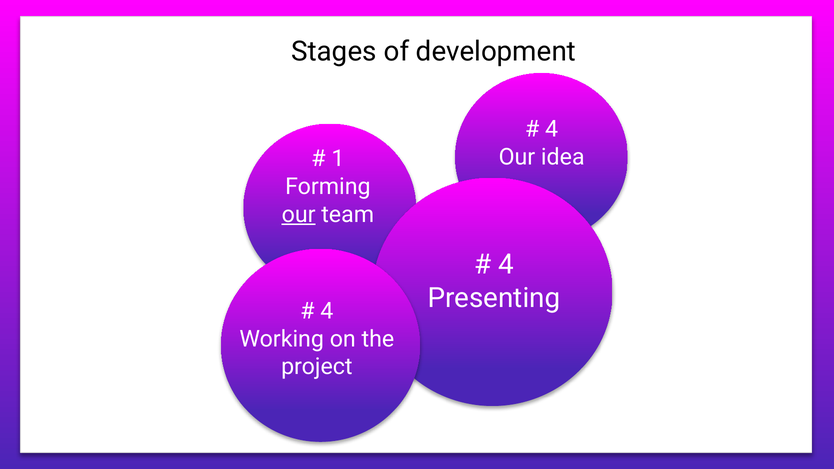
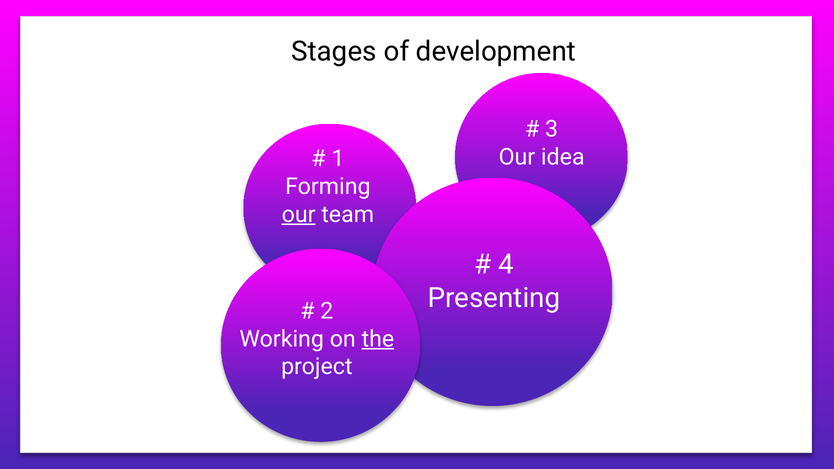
4: 4 -> 3 (552, 129)
4: 4 -> 2 (327, 311)
the underline: none -> present (378, 339)
